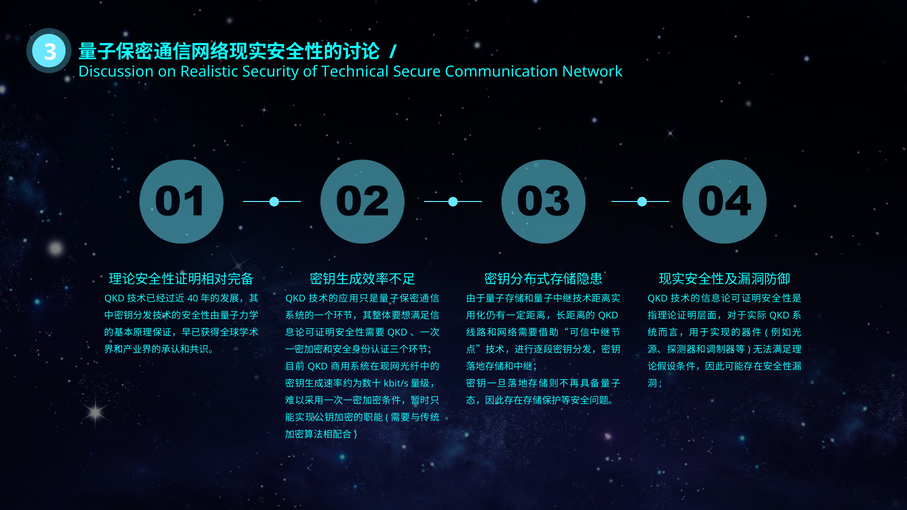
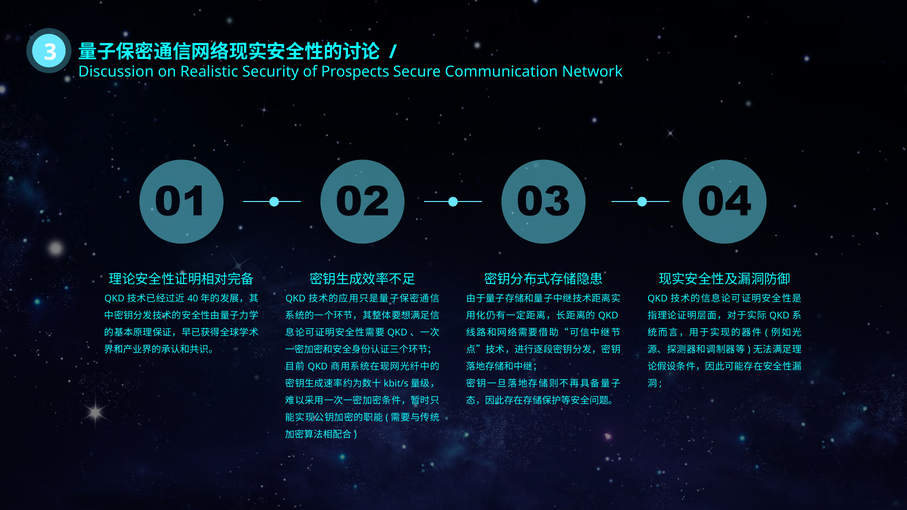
Technical: Technical -> Prospects (355, 72)
